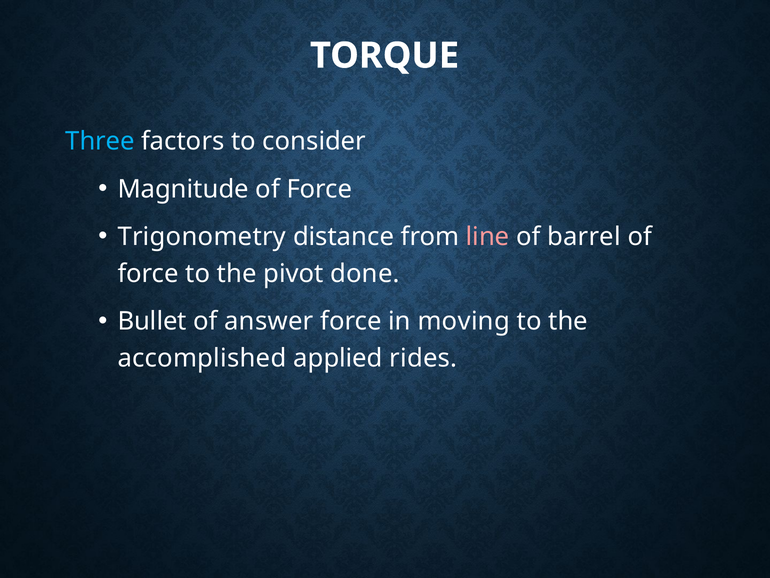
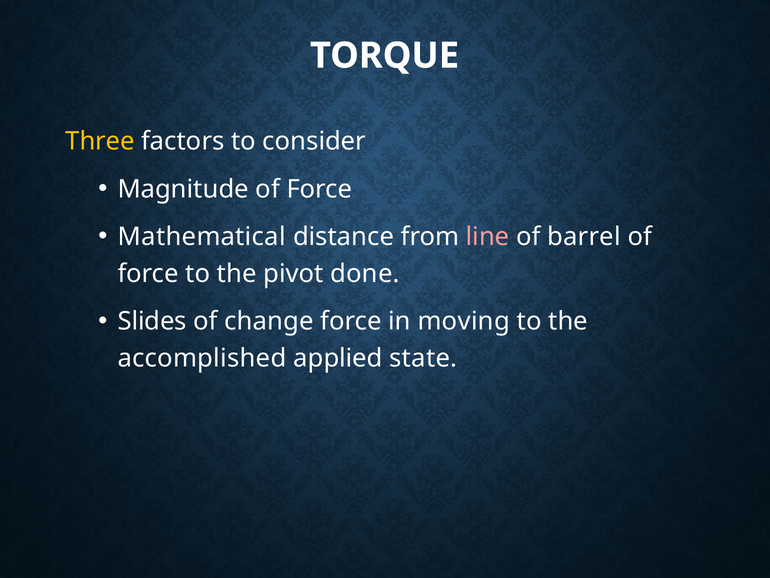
Three colour: light blue -> yellow (100, 141)
Trigonometry: Trigonometry -> Mathematical (202, 237)
Bullet: Bullet -> Slides (152, 321)
answer: answer -> change (269, 321)
rides: rides -> state (423, 358)
